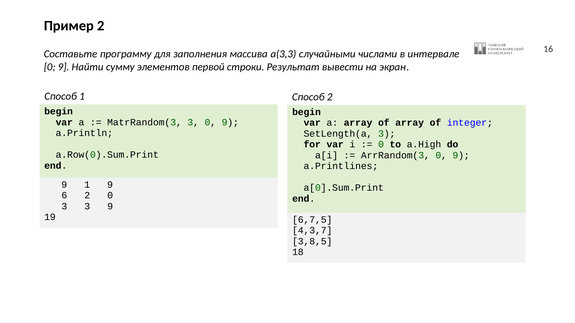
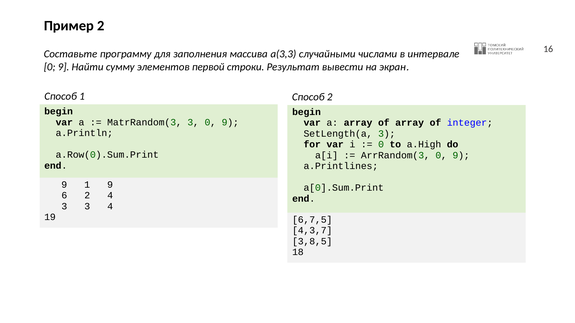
2 0: 0 -> 4 (110, 196)
3 9: 9 -> 4 (110, 207)
